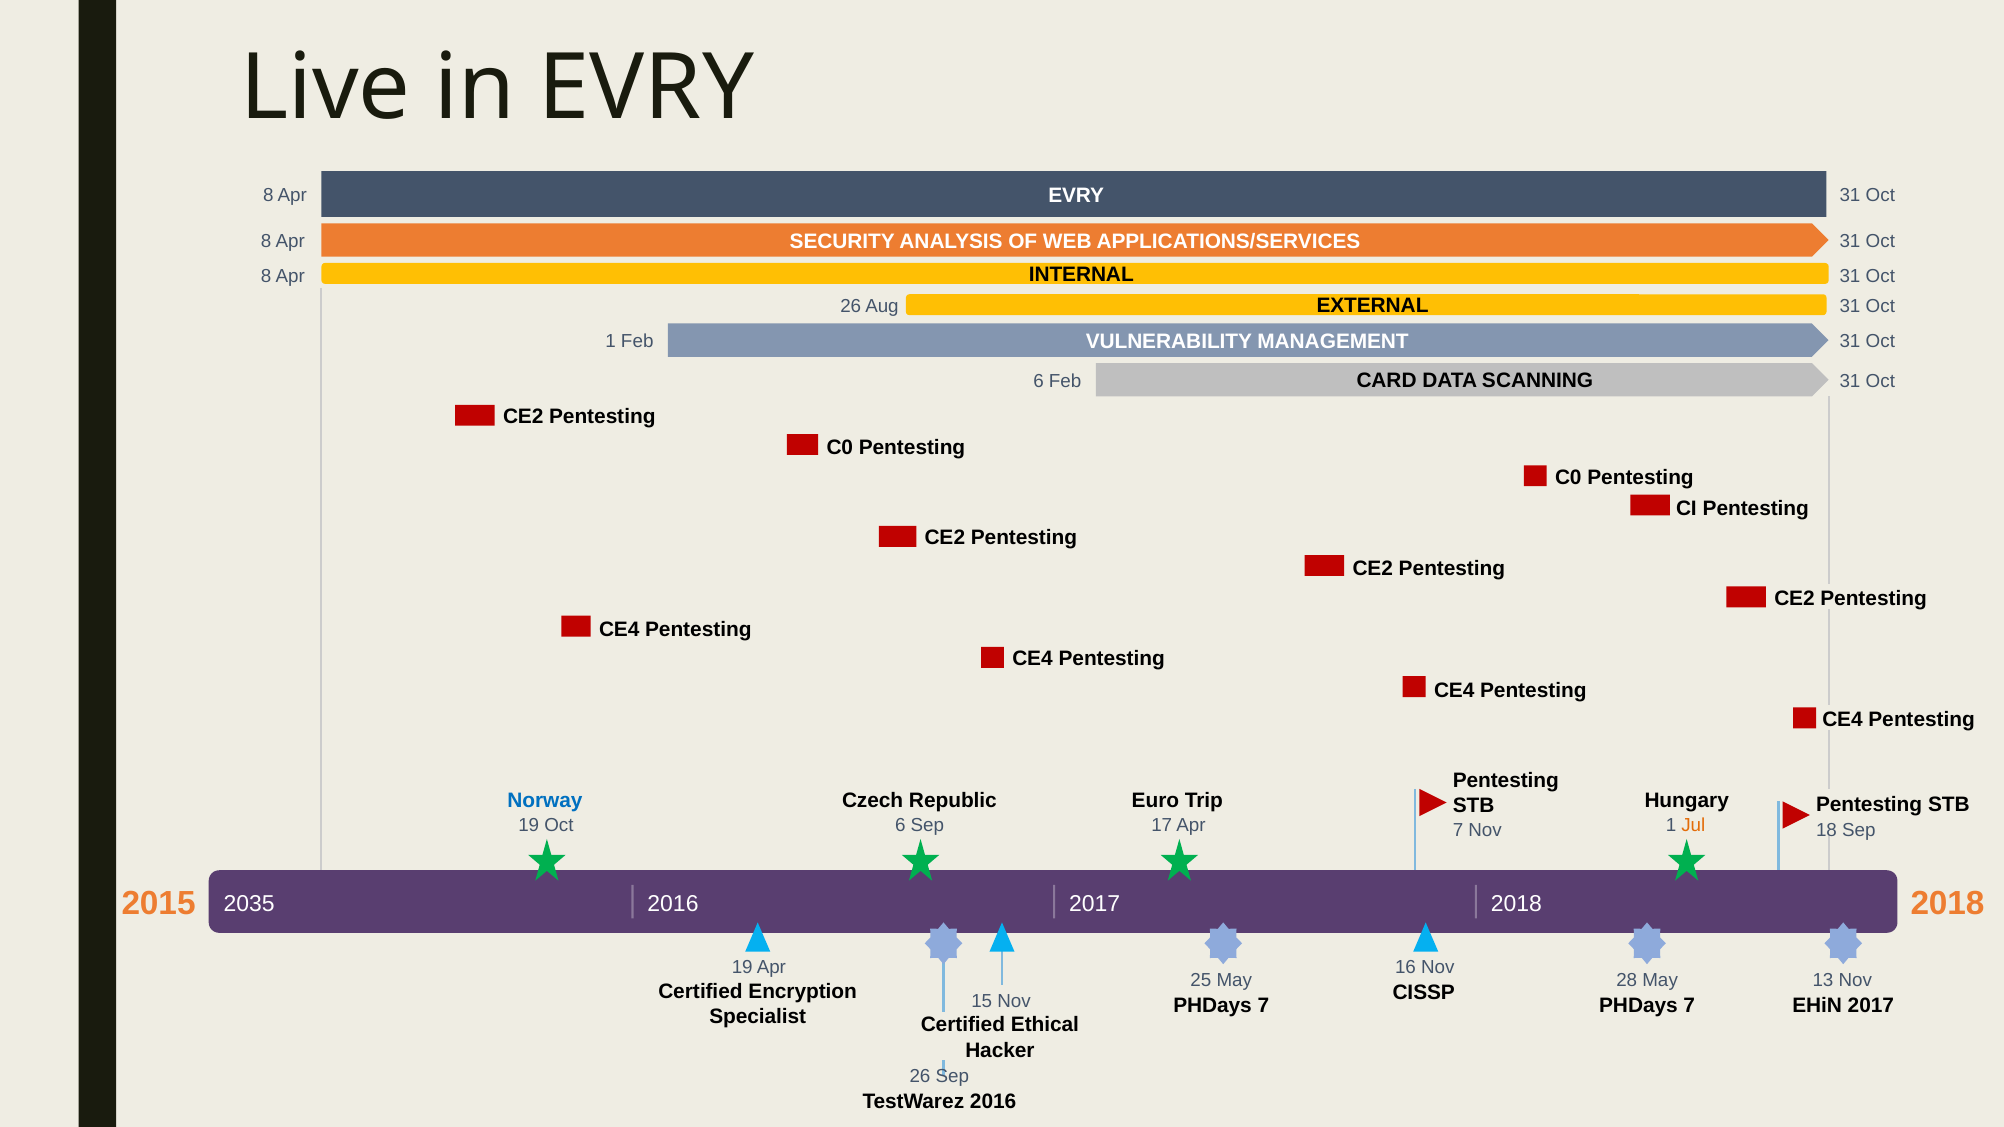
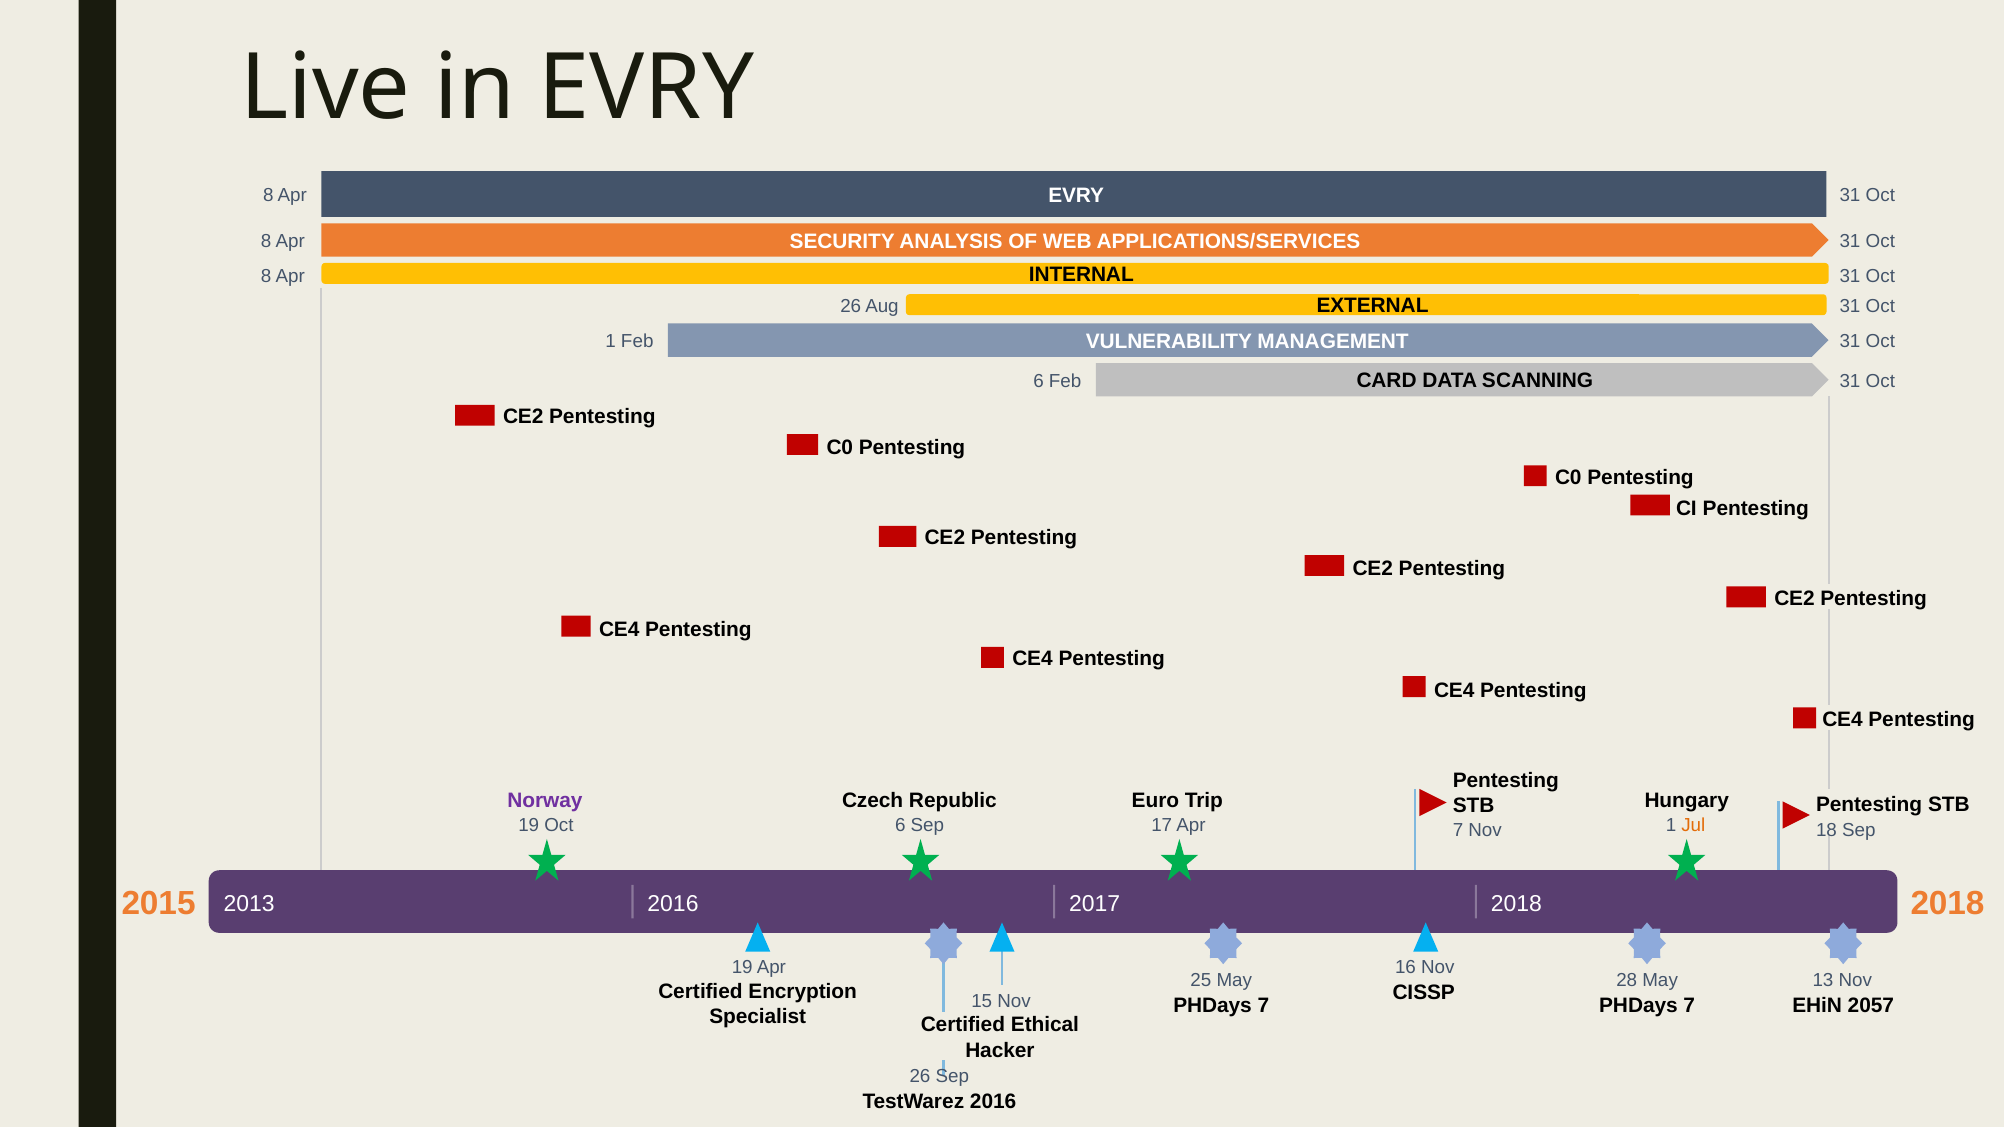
Norway colour: blue -> purple (545, 801)
2035: 2035 -> 2013 (249, 904)
EHiN 2017: 2017 -> 2057 (1871, 1005)
